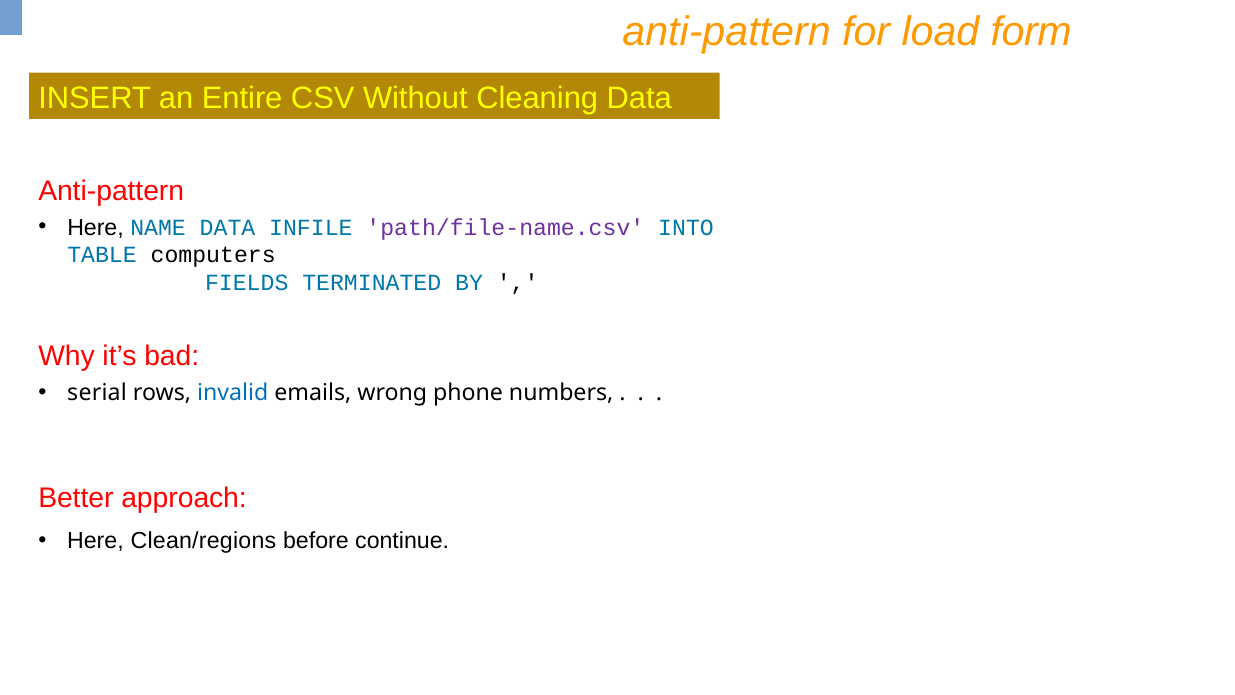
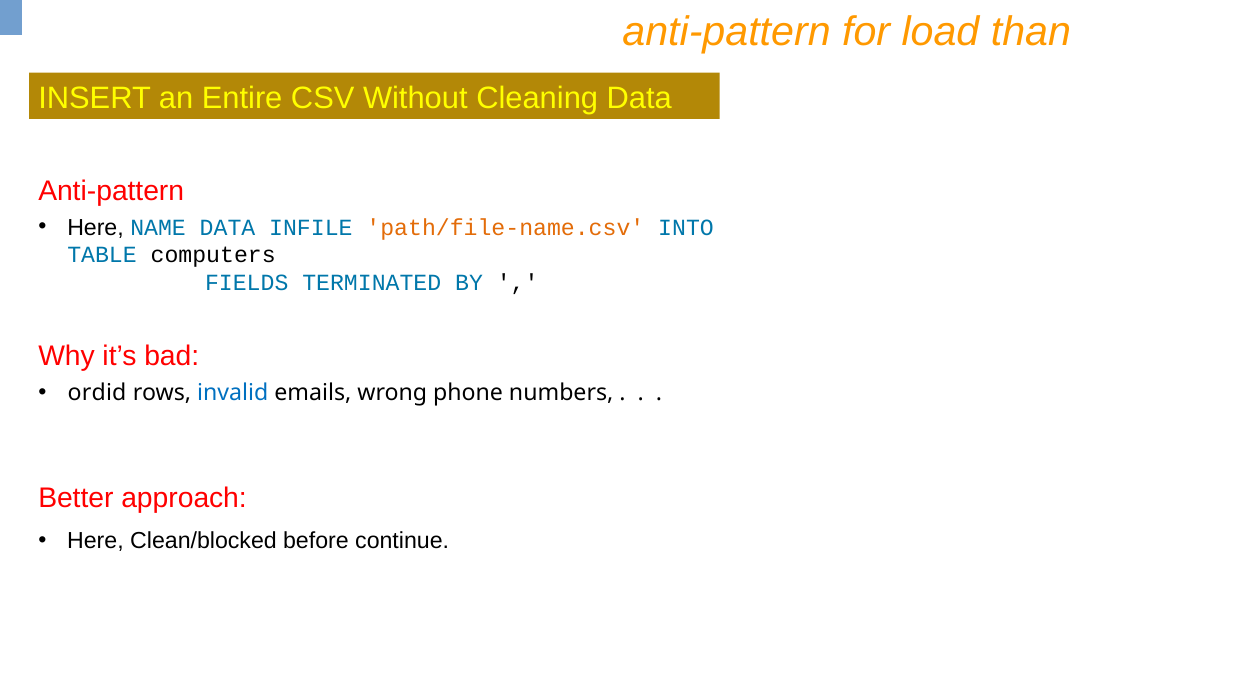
form: form -> than (1031, 32)
path/file-name.csv colour: purple -> orange (505, 227)
serial: serial -> ordid (97, 393)
Clean/regions: Clean/regions -> Clean/blocked (204, 541)
